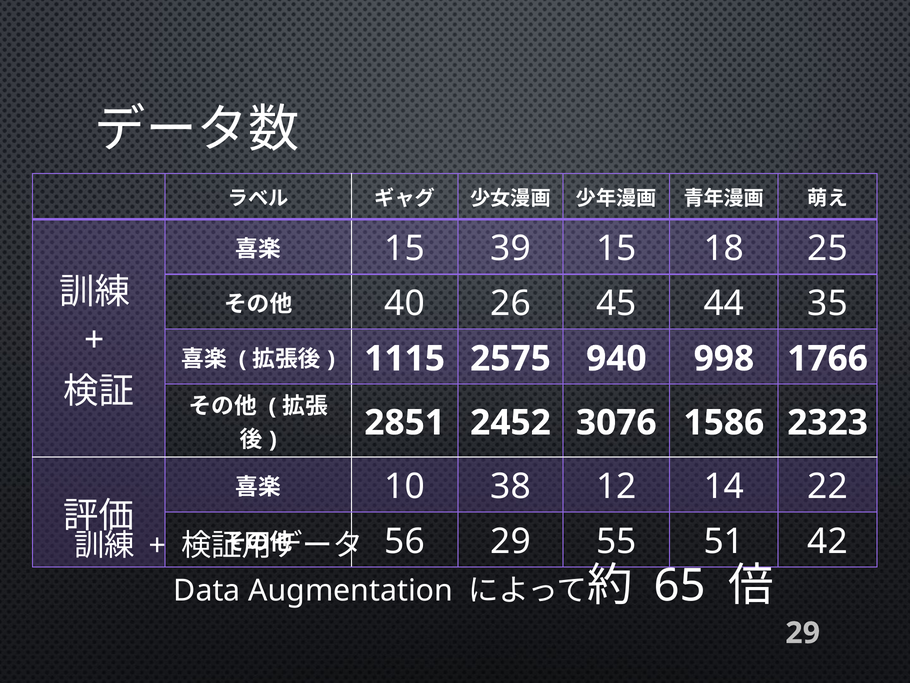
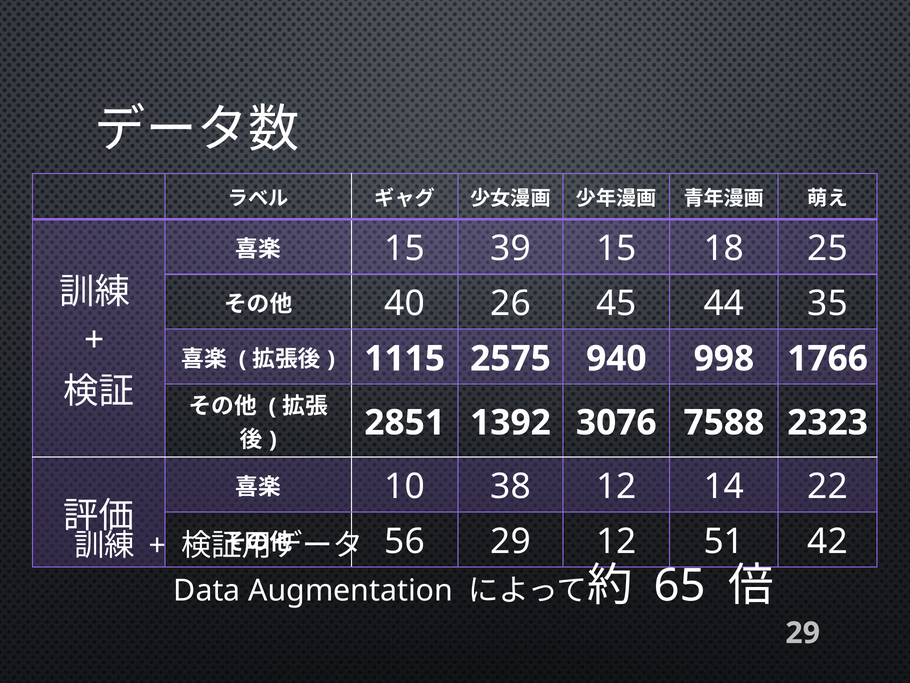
2452: 2452 -> 1392 (510, 422)
1586: 1586 -> 7588 (724, 422)
29 55: 55 -> 12 (616, 541)
